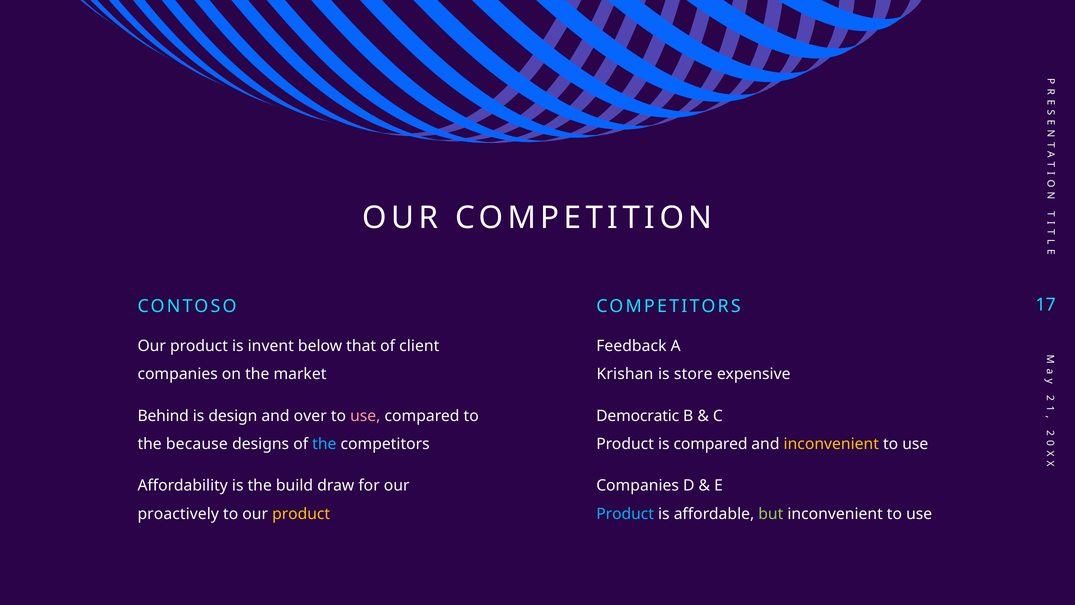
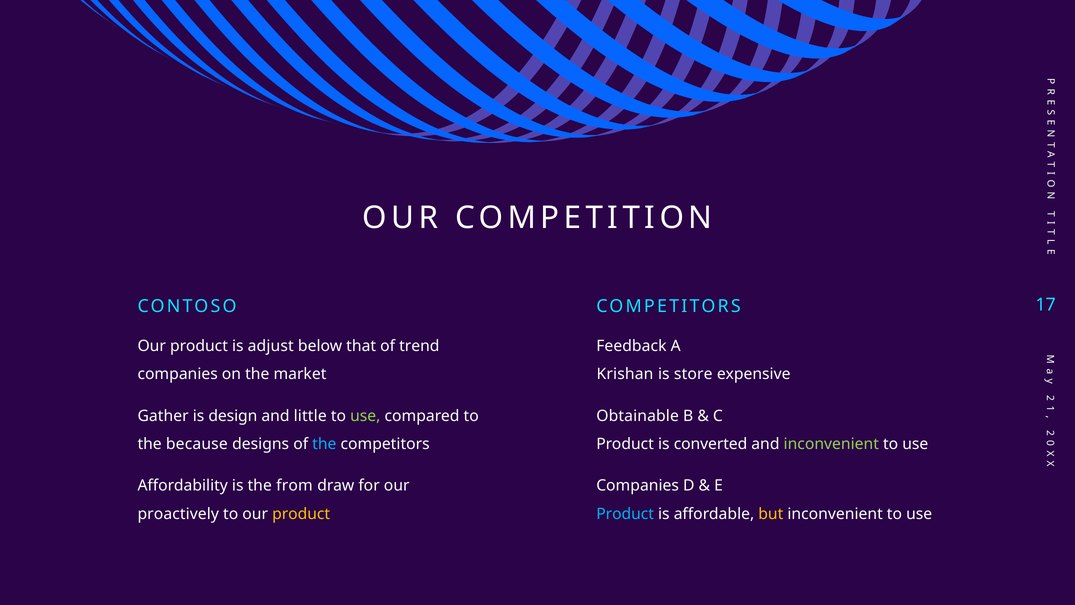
invent: invent -> adjust (271, 346)
client: client -> trend (419, 346)
Behind: Behind -> Gather (163, 416)
over: over -> little (310, 416)
use colour: pink -> light green (365, 416)
Democratic: Democratic -> Obtainable (638, 416)
is compared: compared -> converted (711, 444)
inconvenient colour: yellow -> light green (831, 444)
build: build -> from (294, 486)
but colour: light green -> yellow (771, 514)
